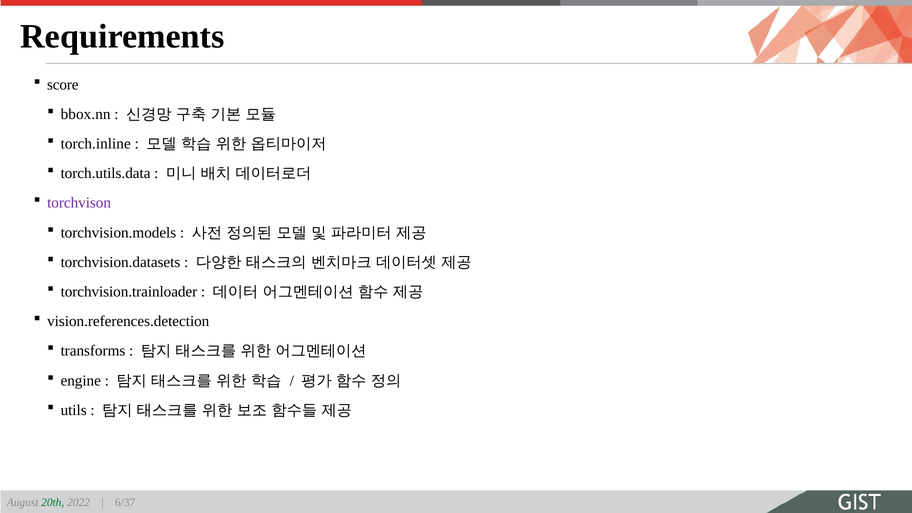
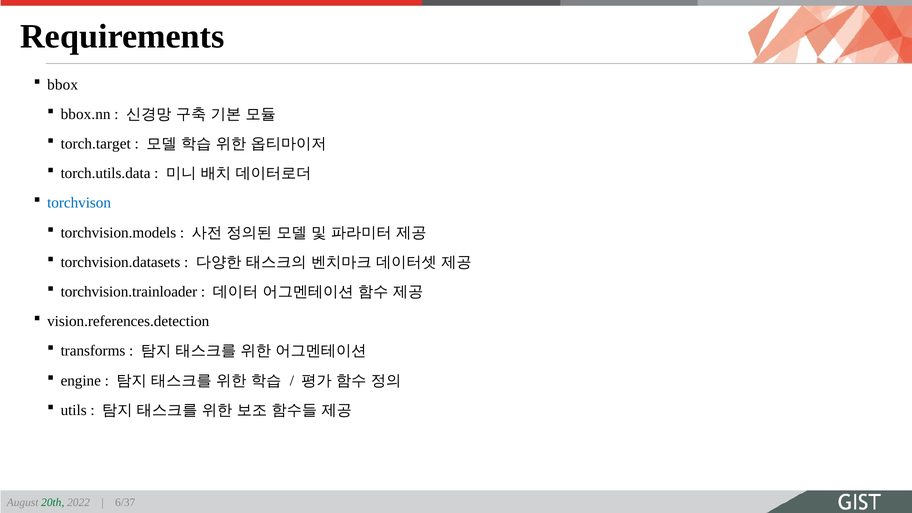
score: score -> bbox (63, 85)
torch.inline: torch.inline -> torch.target (96, 144)
torchvison colour: purple -> blue (79, 203)
